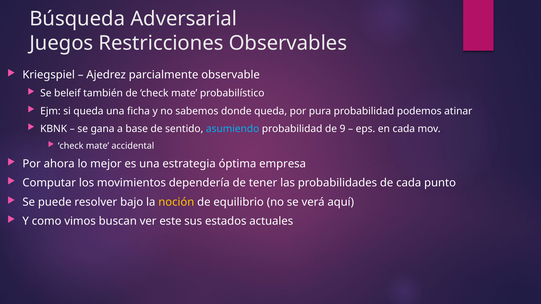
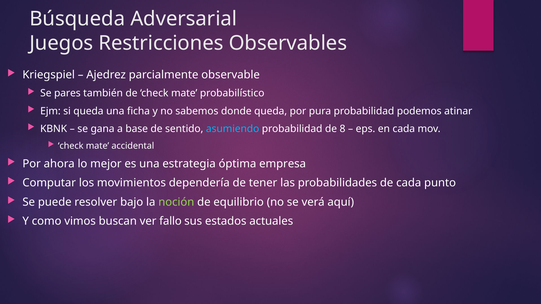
beleif: beleif -> pares (67, 93)
9: 9 -> 8 (343, 129)
noción colour: yellow -> light green (176, 202)
este: este -> fallo (170, 221)
